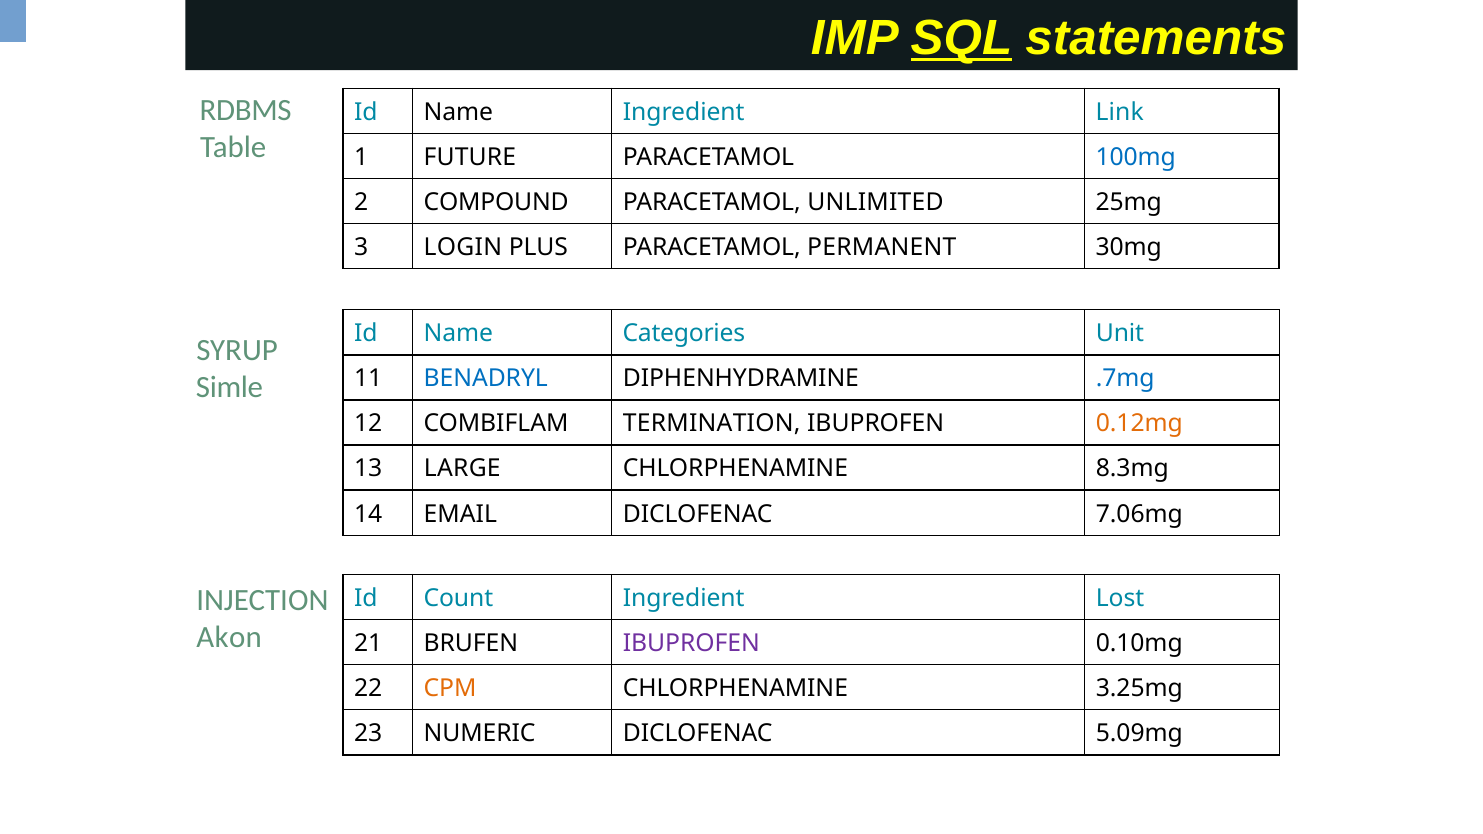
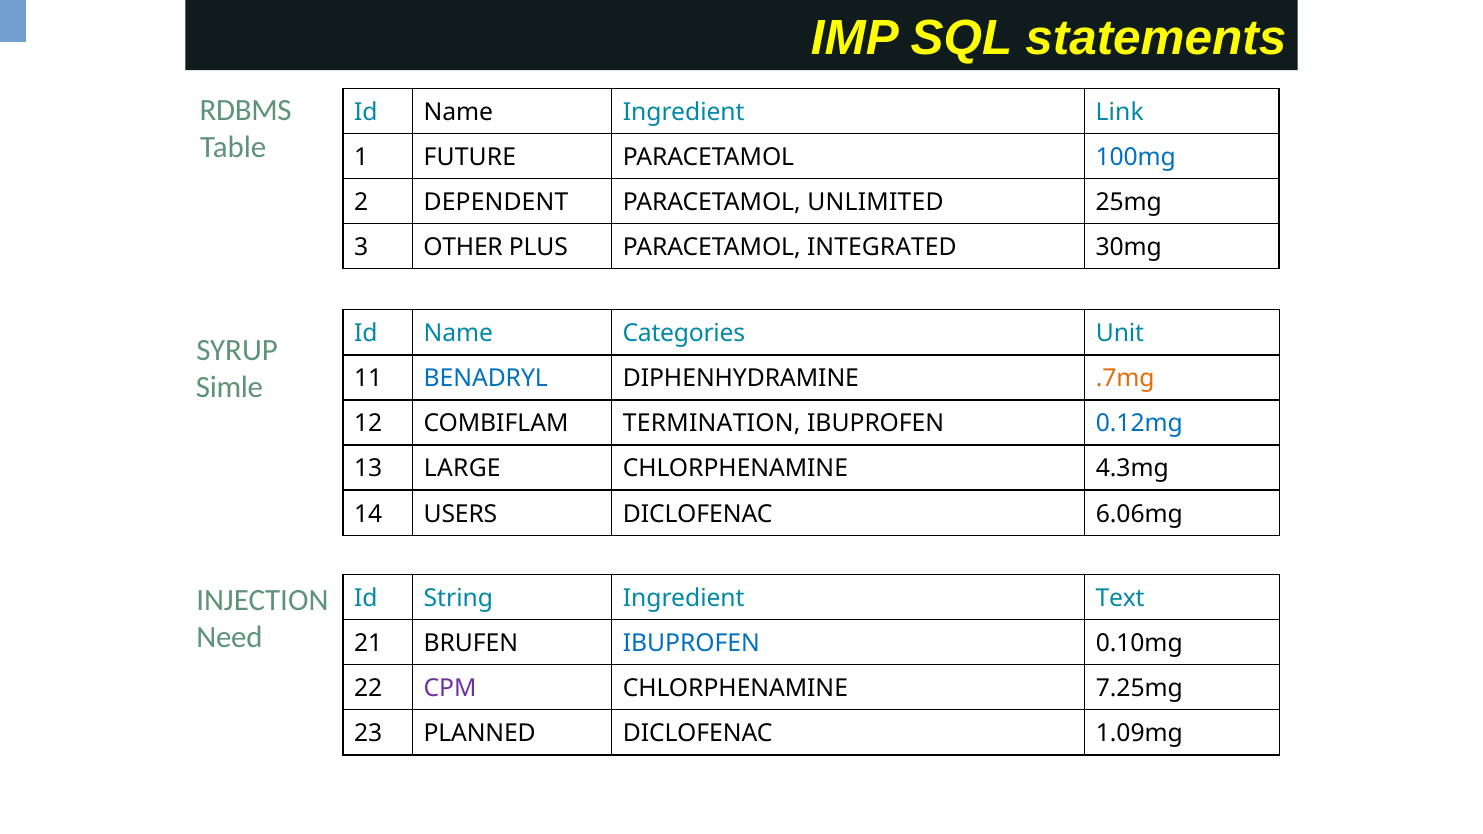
SQL underline: present -> none (961, 39)
COMPOUND: COMPOUND -> DEPENDENT (496, 202)
LOGIN: LOGIN -> OTHER (463, 247)
PERMANENT: PERMANENT -> INTEGRATED (882, 247)
.7mg colour: blue -> orange (1125, 379)
0.12mg colour: orange -> blue (1139, 424)
8.3mg: 8.3mg -> 4.3mg (1132, 469)
EMAIL: EMAIL -> USERS (460, 514)
7.06mg: 7.06mg -> 6.06mg (1139, 514)
Count: Count -> String (458, 598)
Lost: Lost -> Text (1120, 598)
Akon: Akon -> Need (229, 638)
IBUPROFEN colour: purple -> blue (691, 643)
CPM colour: orange -> purple (450, 689)
3.25mg: 3.25mg -> 7.25mg (1139, 689)
NUMERIC: NUMERIC -> PLANNED (480, 734)
5.09mg: 5.09mg -> 1.09mg (1139, 734)
